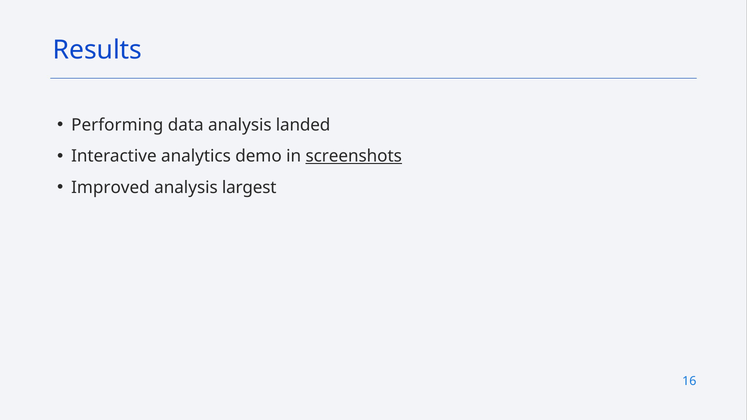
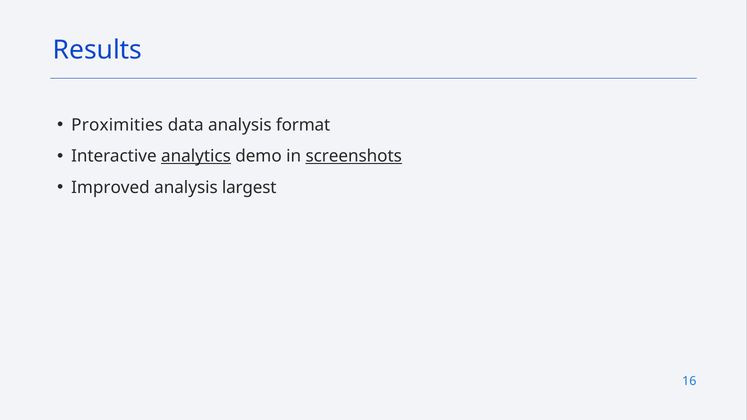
Performing: Performing -> Proximities (117, 125)
landed: landed -> format (303, 125)
analytics underline: none -> present (196, 156)
